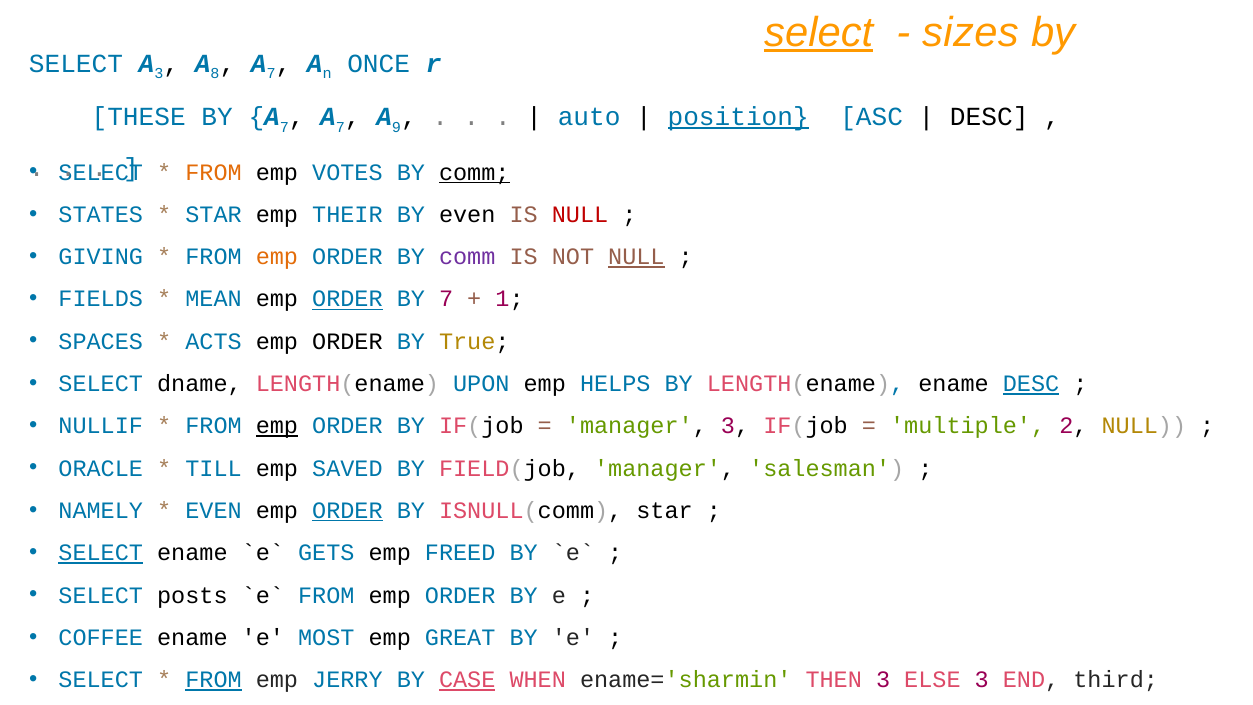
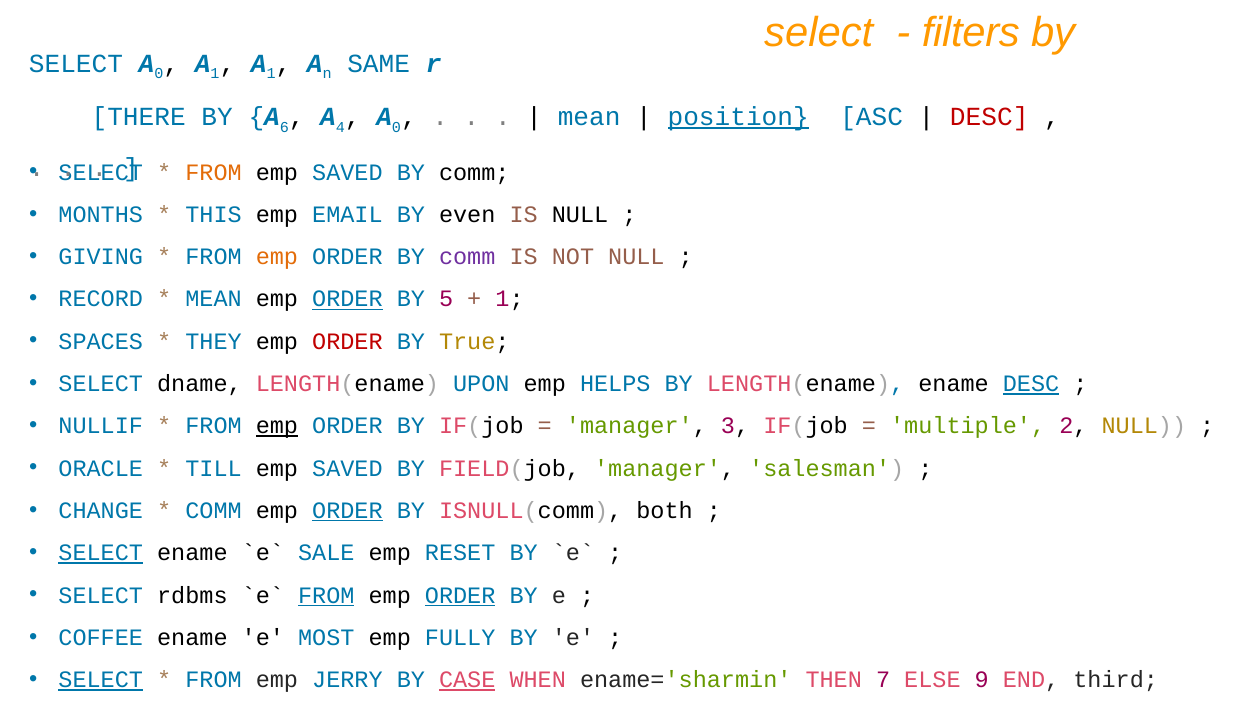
select underline: present -> none (819, 33)
sizes: sizes -> filters (971, 33)
3: 3 -> 0 (159, 74)
8: 8 -> 1 (215, 74)
7: 7 -> 1 (271, 74)
ONCE: ONCE -> SAME (379, 63)
THESE: THESE -> THERE (139, 117)
7: 7 -> 6 (284, 127)
7: 7 -> 4 (340, 127)
9: 9 -> 0 (396, 127)
auto: auto -> mean (589, 117)
DESC colour: black -> red (989, 117)
VOTES: VOTES -> SAVED (347, 172)
comm underline: present -> none (474, 172)
STATES: STATES -> MONTHS (101, 215)
STAR: STAR -> THIS (214, 215)
THEIR: THEIR -> EMAIL (347, 215)
NULL colour: red -> black (580, 215)
NULL underline: present -> none (636, 257)
FIELDS: FIELDS -> RECORD (101, 299)
BY 7: 7 -> 5 (446, 299)
ACTS: ACTS -> THEY (214, 341)
ORDER colour: black -> red (347, 341)
NAMELY: NAMELY -> CHANGE (101, 511)
EVEN: EVEN -> COMM (214, 511)
ISNULL(comm star: star -> both (665, 511)
GETS: GETS -> SALE (326, 553)
FREED: FREED -> RESET (460, 553)
posts: posts -> rdbms (192, 595)
FROM underline: none -> present (326, 595)
ORDER underline: none -> present (460, 595)
GREAT: GREAT -> FULLY (460, 637)
SELECT underline: none -> present (101, 680)
FROM underline: present -> none (214, 680)
THEN 3: 3 -> 7 (883, 680)
ELSE 3: 3 -> 9 (982, 680)
